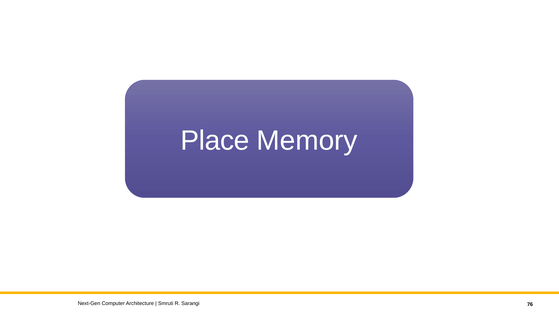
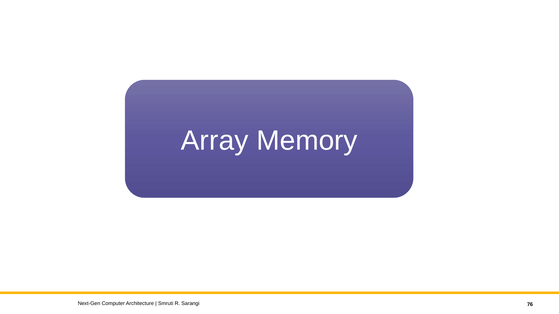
Place: Place -> Array (215, 141)
